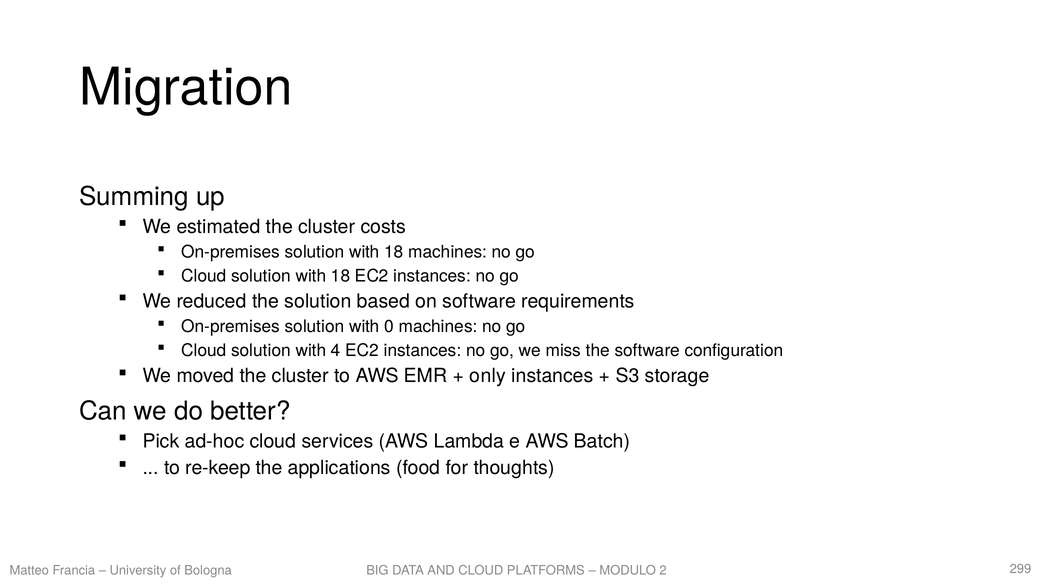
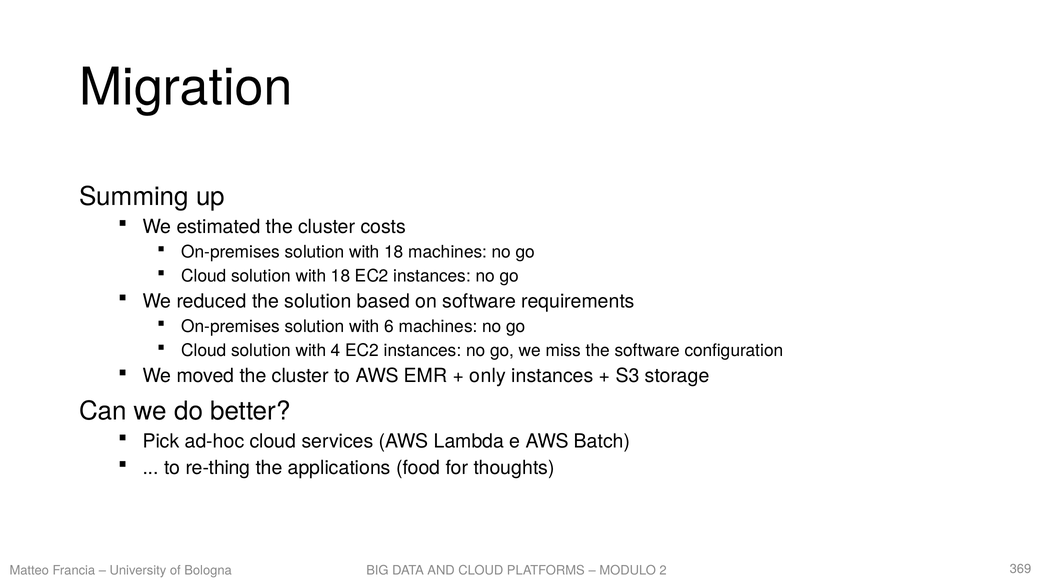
0: 0 -> 6 (389, 326)
re-keep: re-keep -> re-thing (218, 467)
299: 299 -> 369 (1020, 568)
